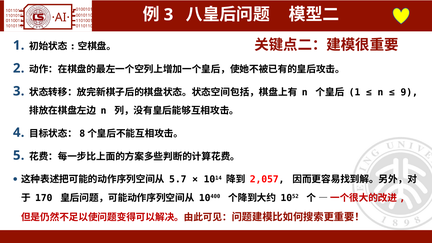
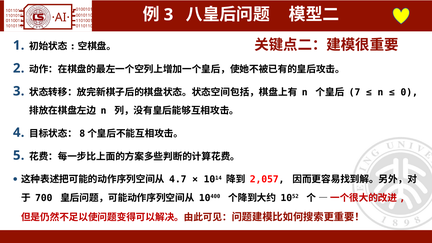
1: 1 -> 7 (355, 92)
9: 9 -> 0 (409, 92)
5.7: 5.7 -> 4.7 (178, 179)
170: 170 -> 700 (44, 198)
